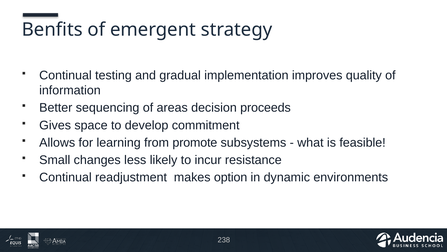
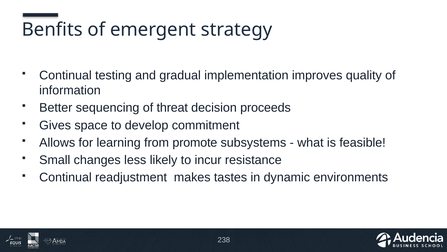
areas: areas -> threat (172, 108)
option: option -> tastes (231, 177)
